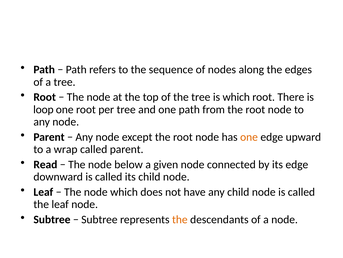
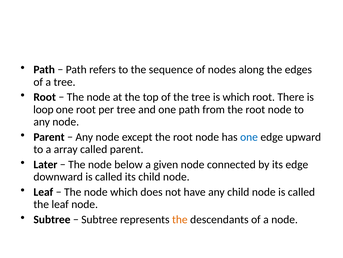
one colour: orange -> blue (249, 137)
wrap: wrap -> array (66, 149)
Read: Read -> Later (45, 164)
